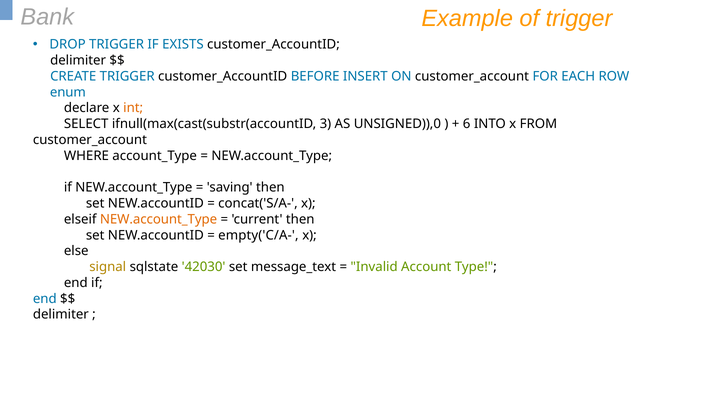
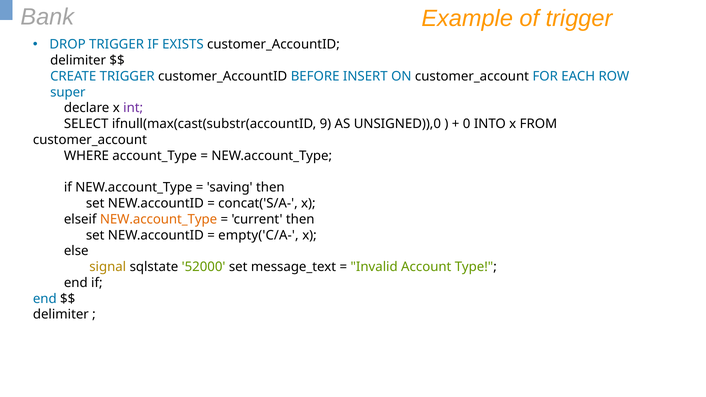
enum: enum -> super (68, 92)
int colour: orange -> purple (133, 108)
3: 3 -> 9 (325, 124)
6: 6 -> 0 (467, 124)
42030: 42030 -> 52000 (204, 267)
